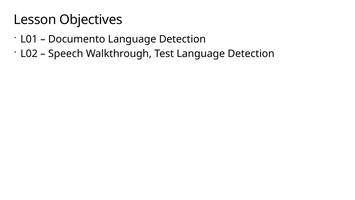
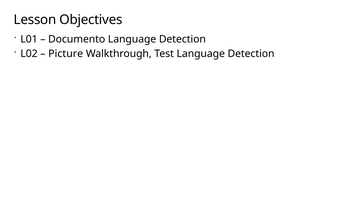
Speech: Speech -> Picture (66, 54)
